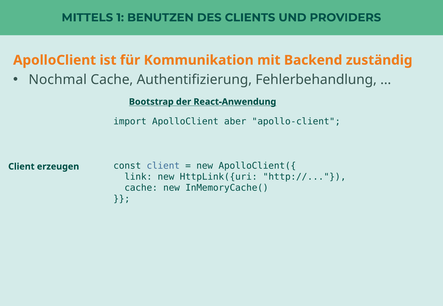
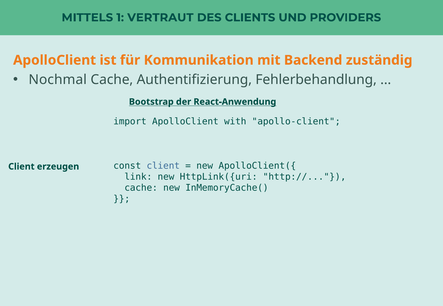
BENUTZEN: BENUTZEN -> VERTRAUT (160, 18)
aber: aber -> with (235, 122)
